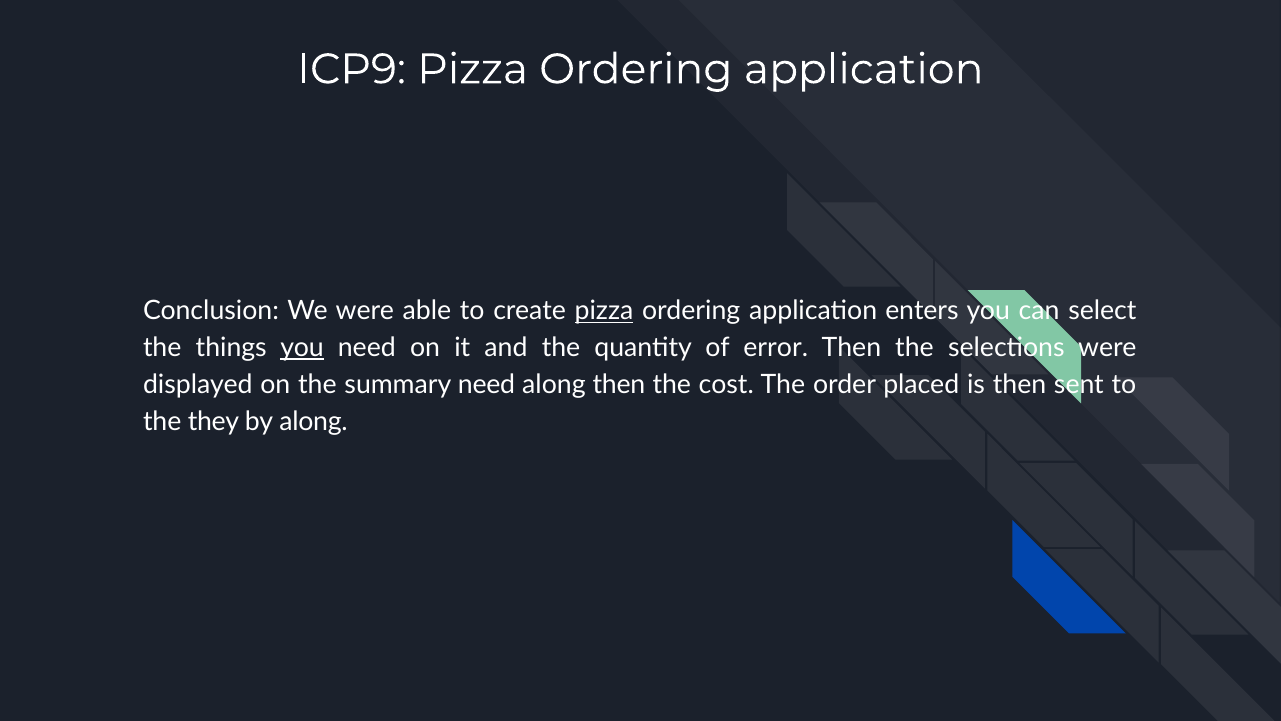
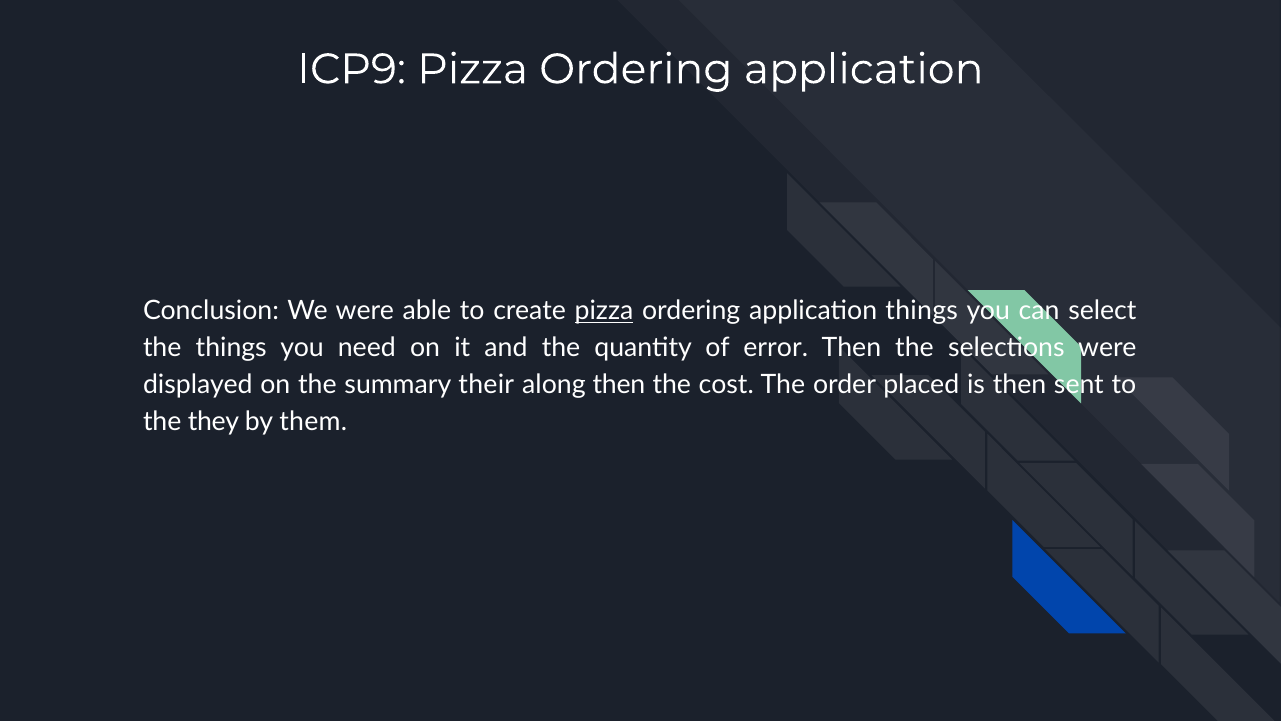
application enters: enters -> things (922, 311)
you underline: present -> none (302, 348)
summary need: need -> their (486, 384)
by along: along -> them (313, 421)
